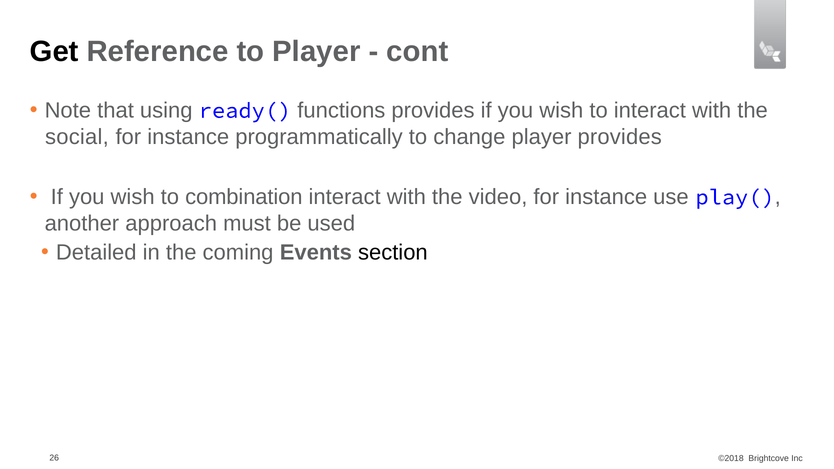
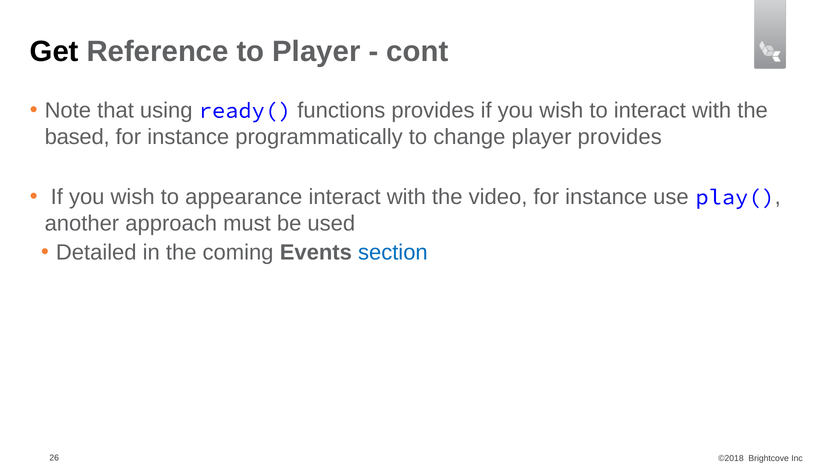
social: social -> based (77, 137)
combination: combination -> appearance (244, 197)
section colour: black -> blue (393, 252)
